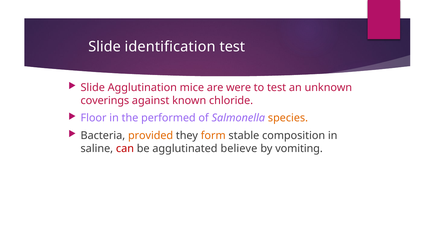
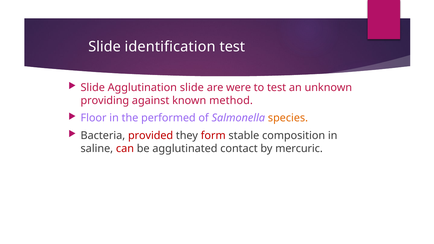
Agglutination mice: mice -> slide (192, 88)
coverings: coverings -> providing (105, 101)
chloride: chloride -> method (231, 101)
provided colour: orange -> red (151, 136)
form colour: orange -> red (213, 136)
believe: believe -> contact (239, 149)
vomiting: vomiting -> mercuric (299, 149)
